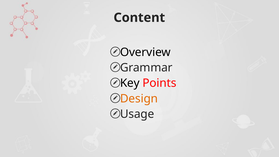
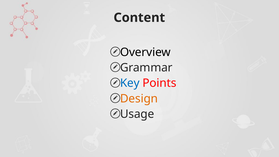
Key colour: black -> blue (130, 83)
